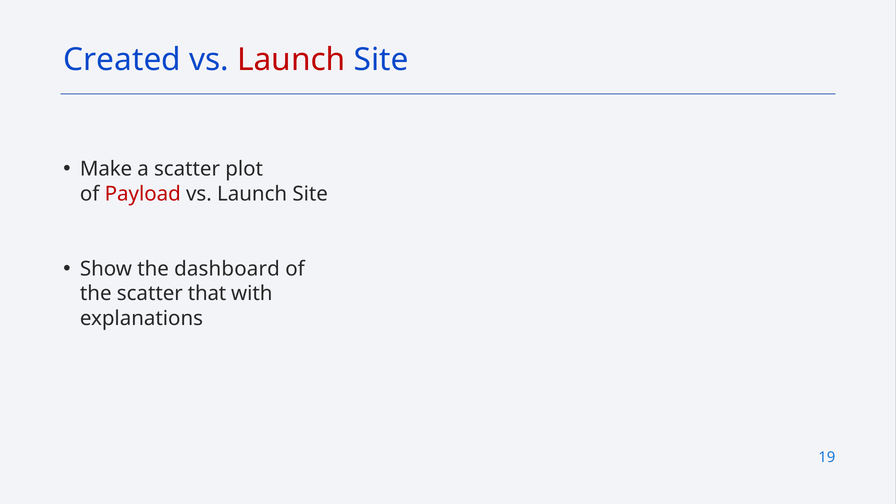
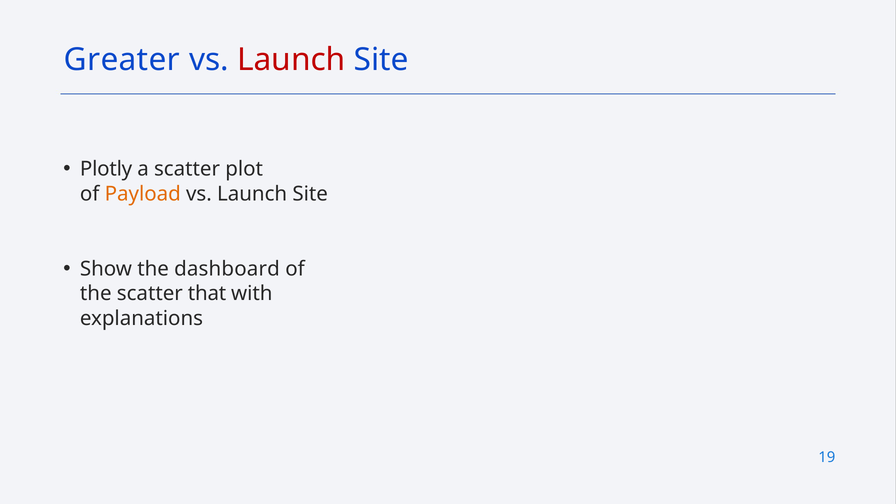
Created: Created -> Greater (122, 60)
Make: Make -> Plotly (106, 169)
Payload colour: red -> orange (143, 194)
